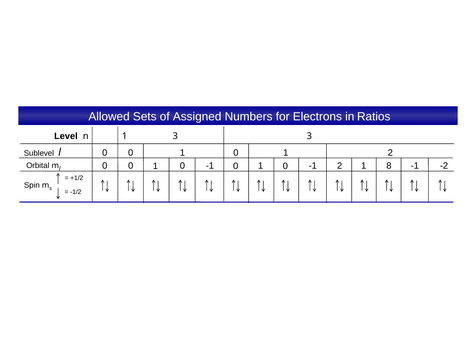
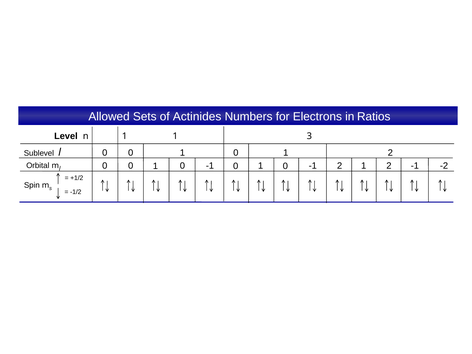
Assigned: Assigned -> Actinides (197, 116)
1 3: 3 -> 1 (175, 136)
1 8: 8 -> 2 (389, 166)
